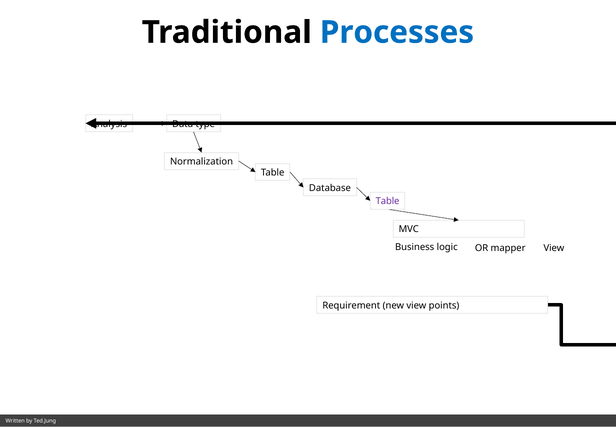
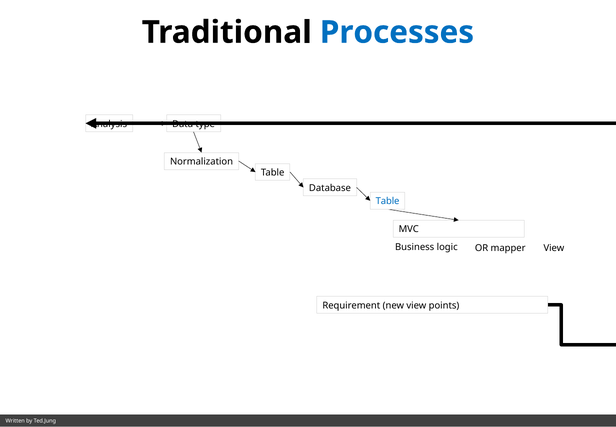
Table colour: purple -> blue (388, 201)
